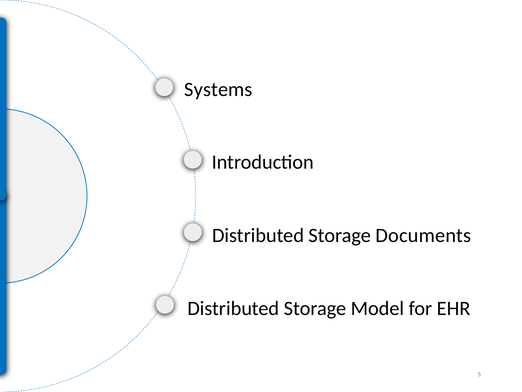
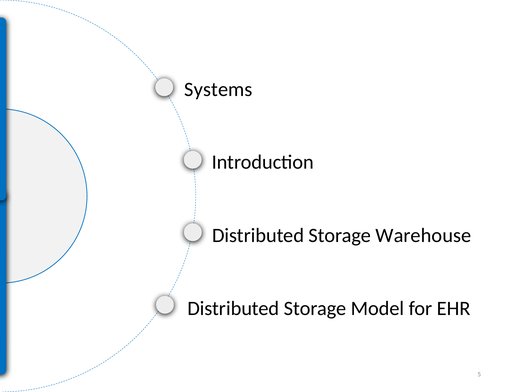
Documents: Documents -> Warehouse (423, 235)
